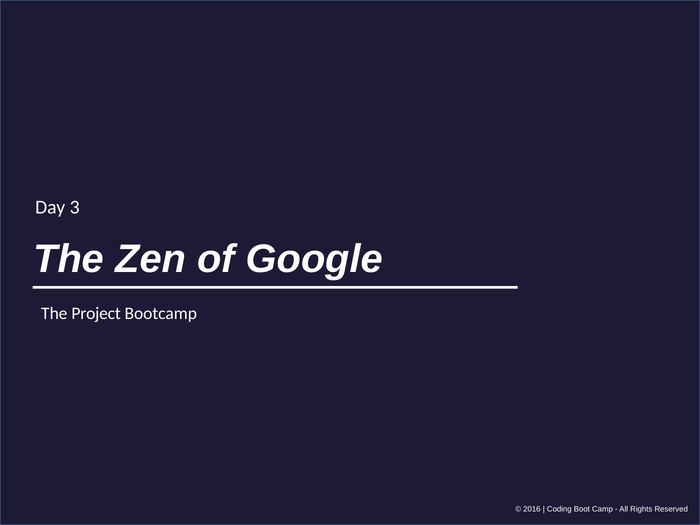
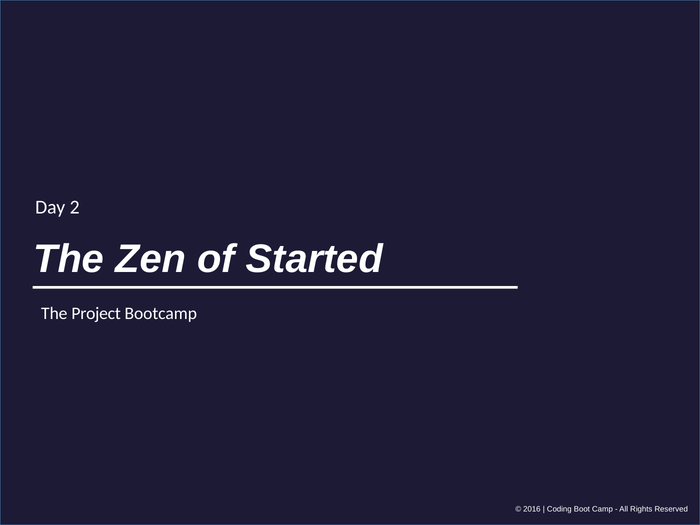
3: 3 -> 2 (75, 208)
Google: Google -> Started (314, 259)
